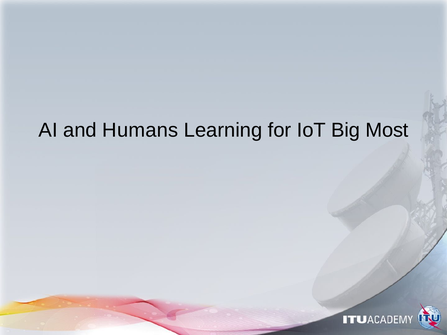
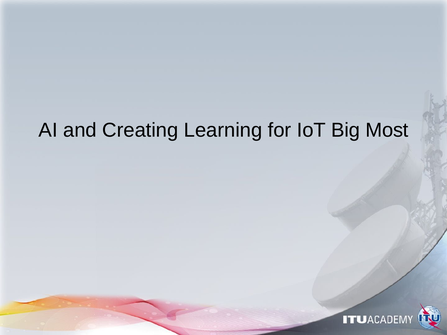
Humans: Humans -> Creating (140, 130)
